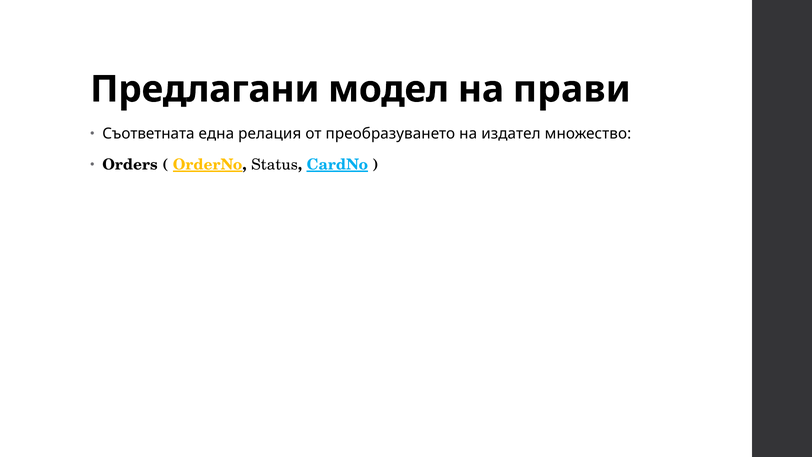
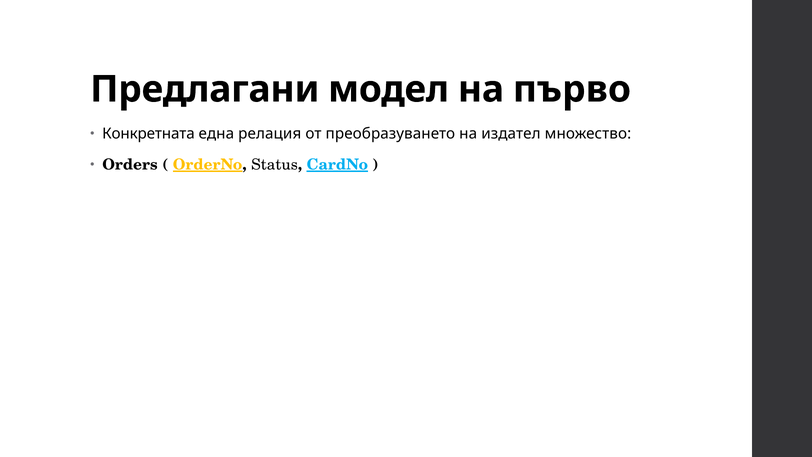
прави: прави -> първо (572, 89)
Съответната: Съответната -> Конкретната (148, 134)
